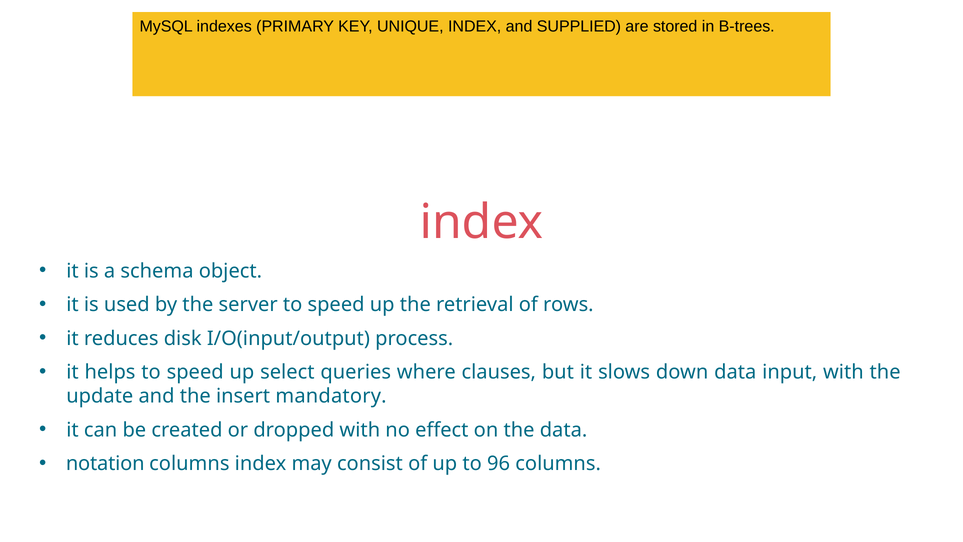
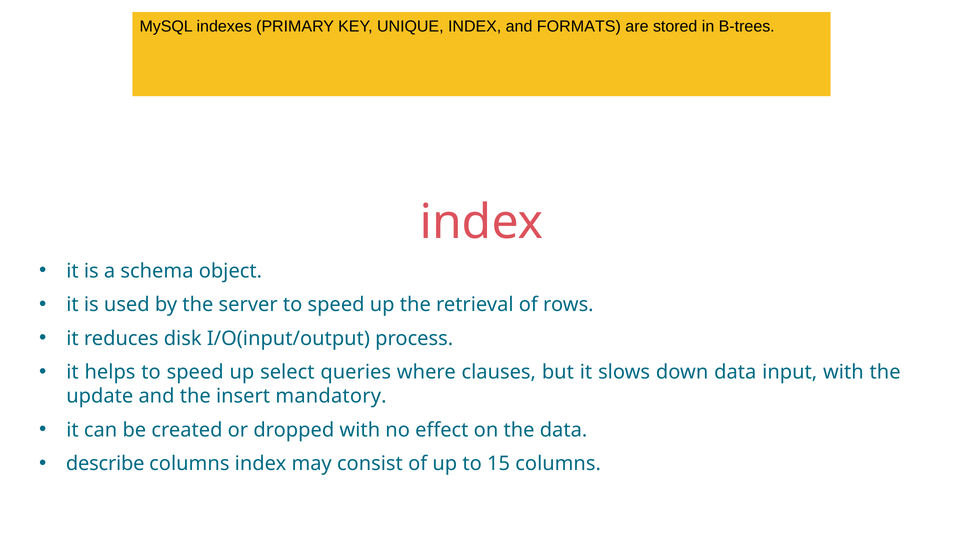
SUPPLIED: SUPPLIED -> FORMATS (579, 26)
notation: notation -> describe (105, 463)
96: 96 -> 15 (499, 463)
